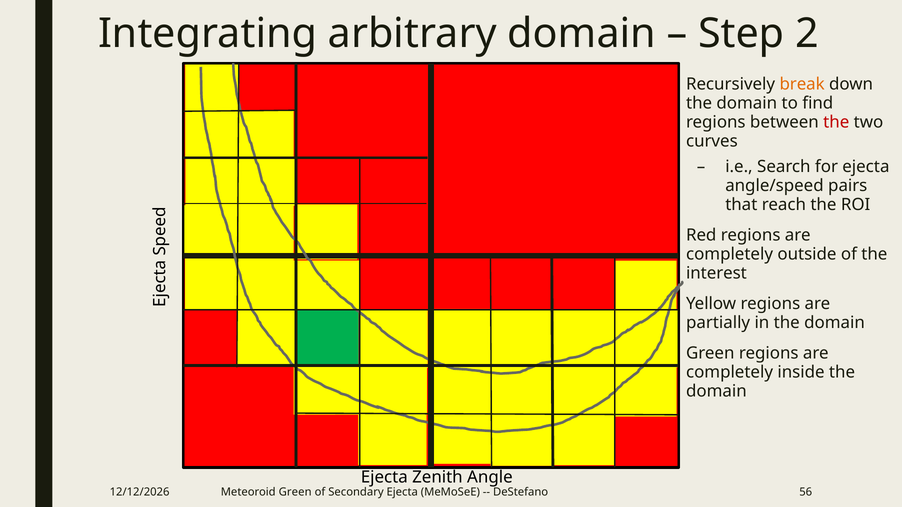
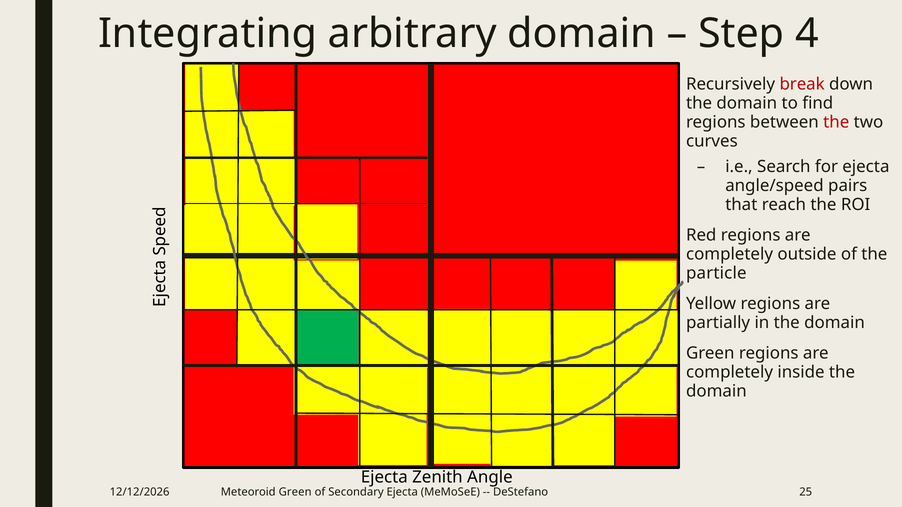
2: 2 -> 4 (807, 34)
break colour: orange -> red (802, 84)
interest: interest -> particle (716, 273)
56: 56 -> 25 (806, 492)
